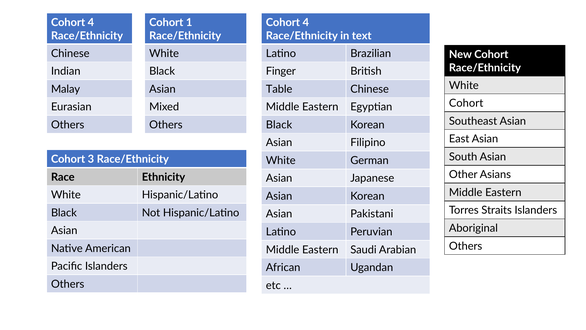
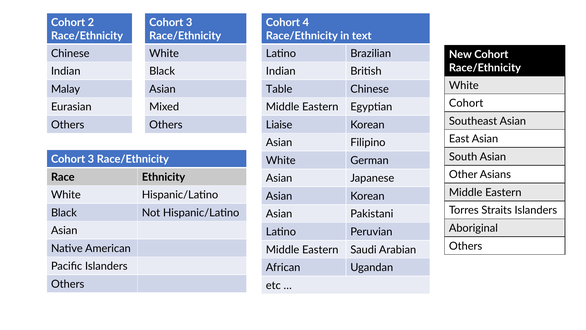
4: 4 -> 2 (91, 23)
1: 1 -> 3 (189, 23)
Finger: Finger -> Indian (281, 71)
Black: Black -> Liaise (279, 125)
